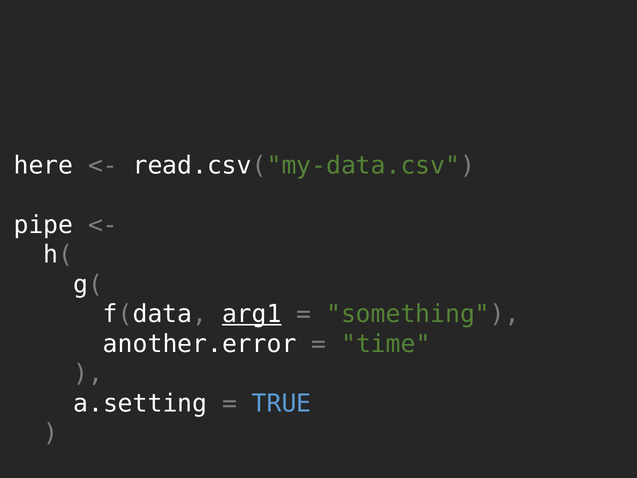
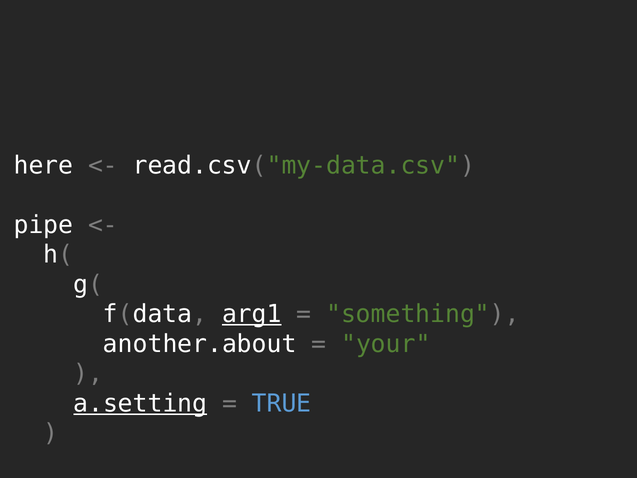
another.error: another.error -> another.about (200, 344)
time: time -> your (386, 344)
a.setting underline: none -> present (140, 403)
